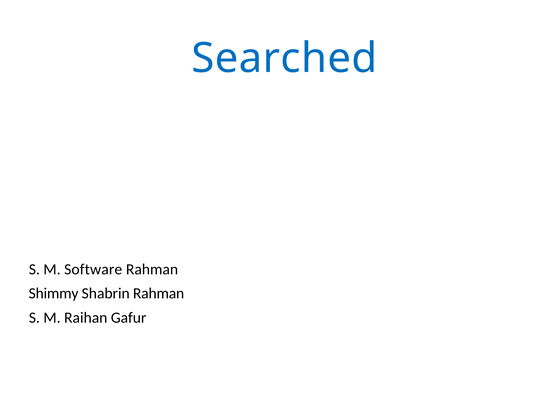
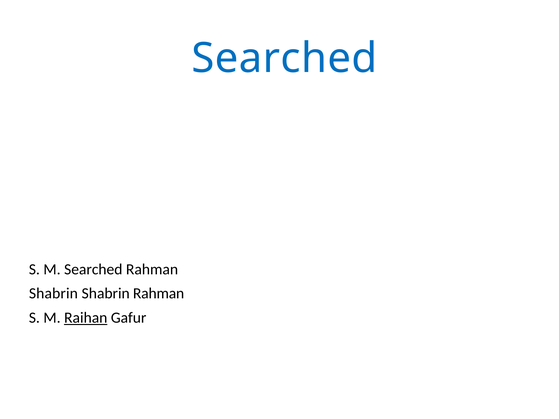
M Software: Software -> Searched (93, 269)
Shimmy: Shimmy -> Shabrin (53, 294)
Raihan underline: none -> present (86, 318)
